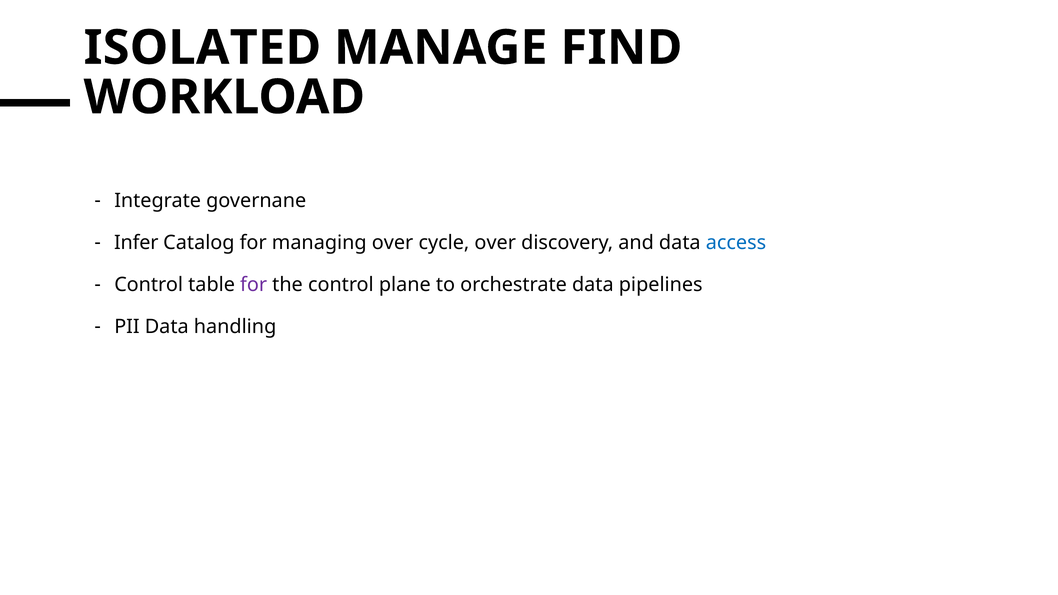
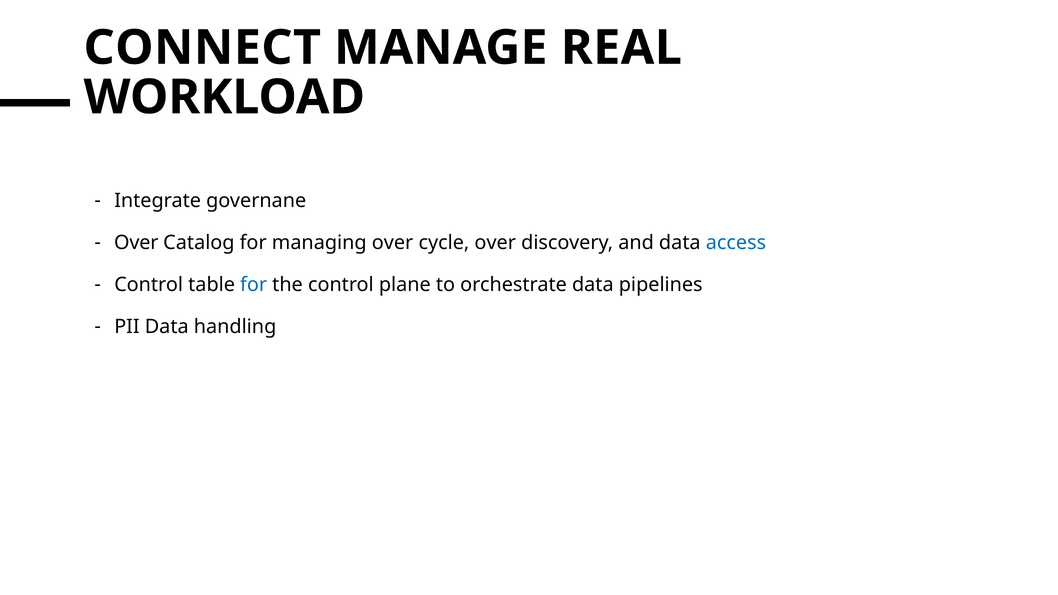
ISOLATED: ISOLATED -> CONNECT (202, 48)
FIND: FIND -> REAL (621, 48)
Infer: Infer -> Over (136, 243)
for colour: purple -> blue (254, 285)
